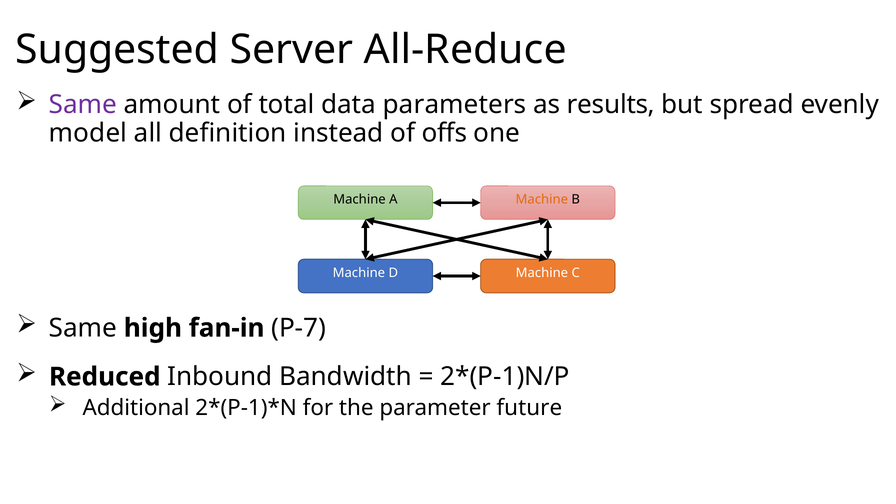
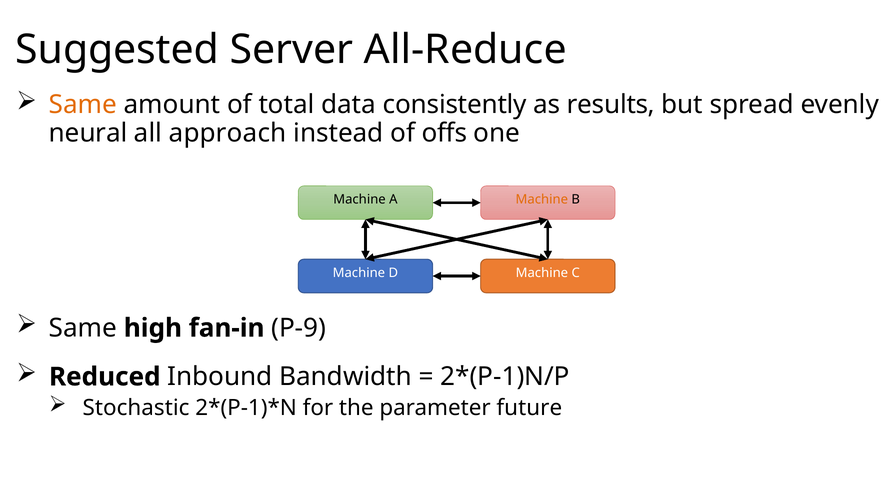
Same colour: purple -> orange (83, 105)
parameters: parameters -> consistently (455, 105)
model: model -> neural (88, 133)
definition: definition -> approach (228, 133)
P-7: P-7 -> P-9 (299, 328)
Additional: Additional -> Stochastic (136, 408)
